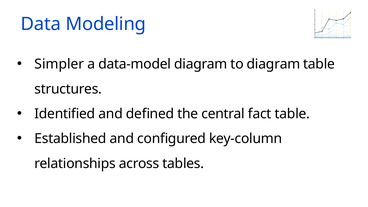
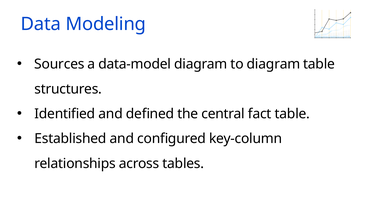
Simpler: Simpler -> Sources (59, 64)
